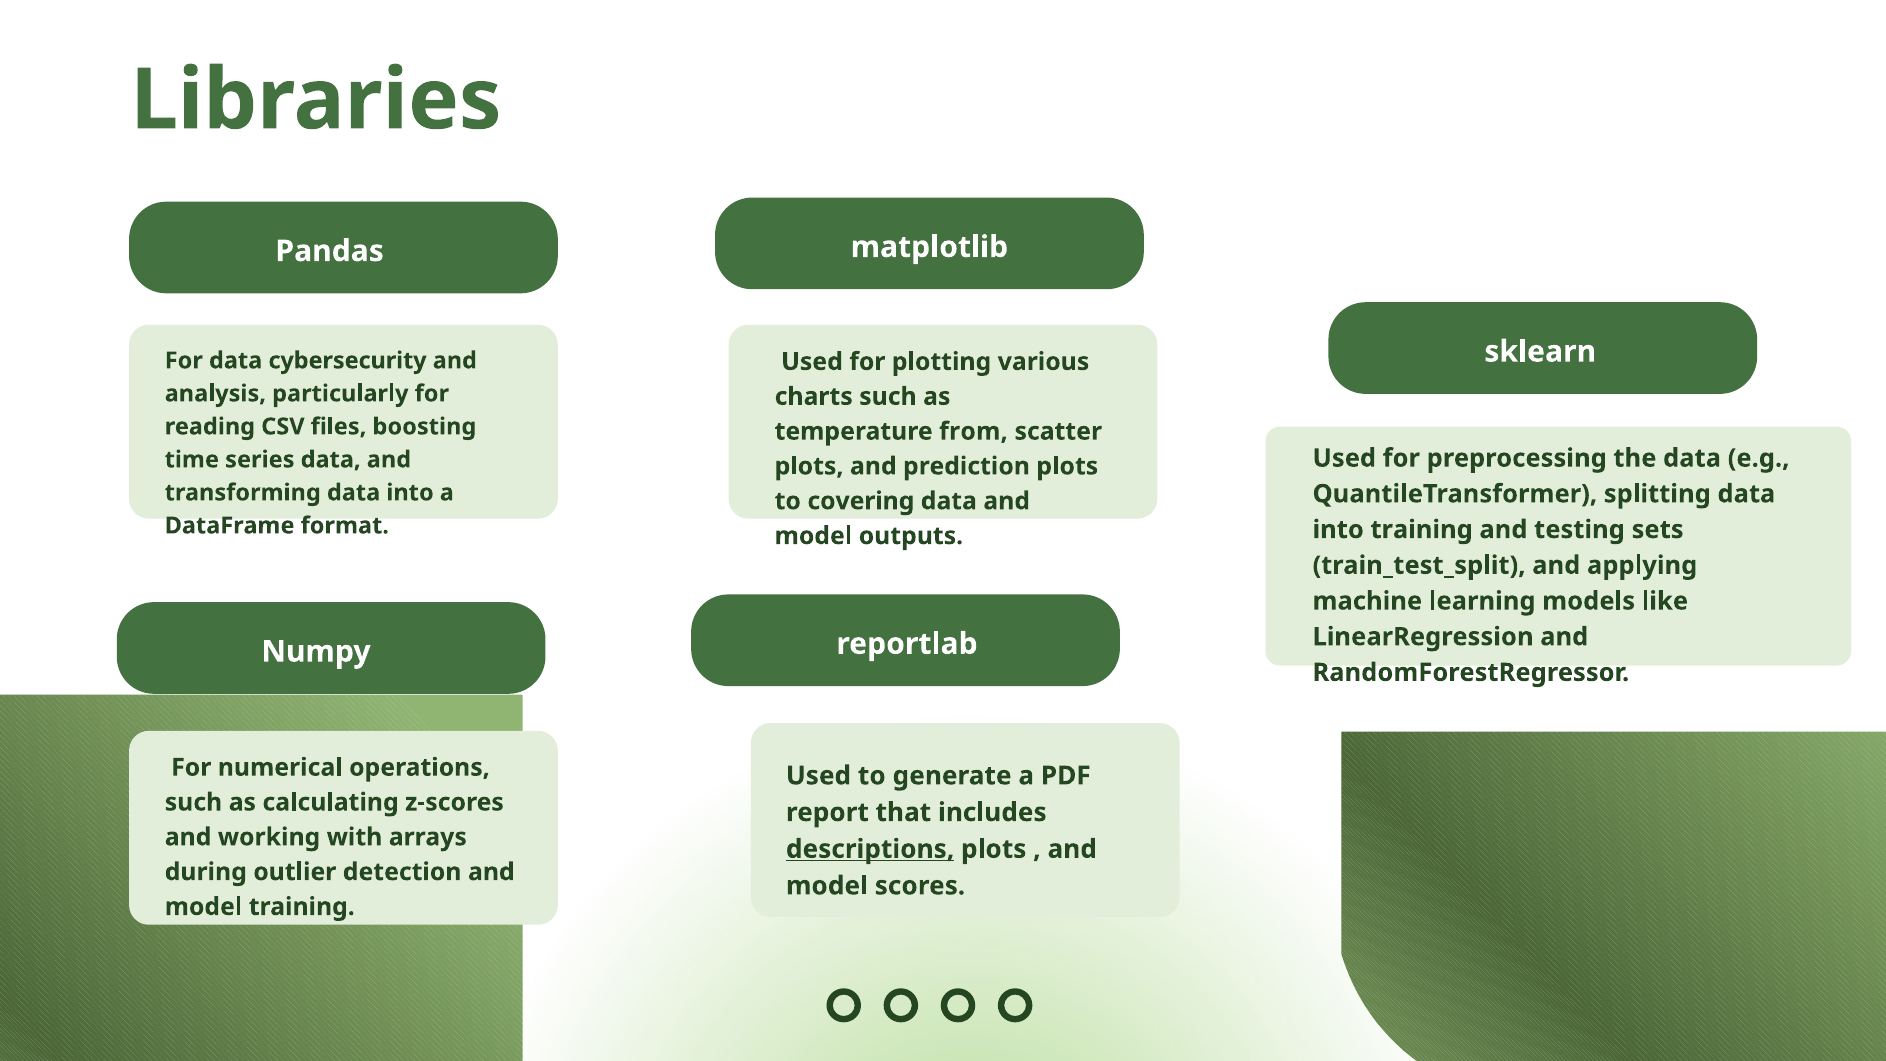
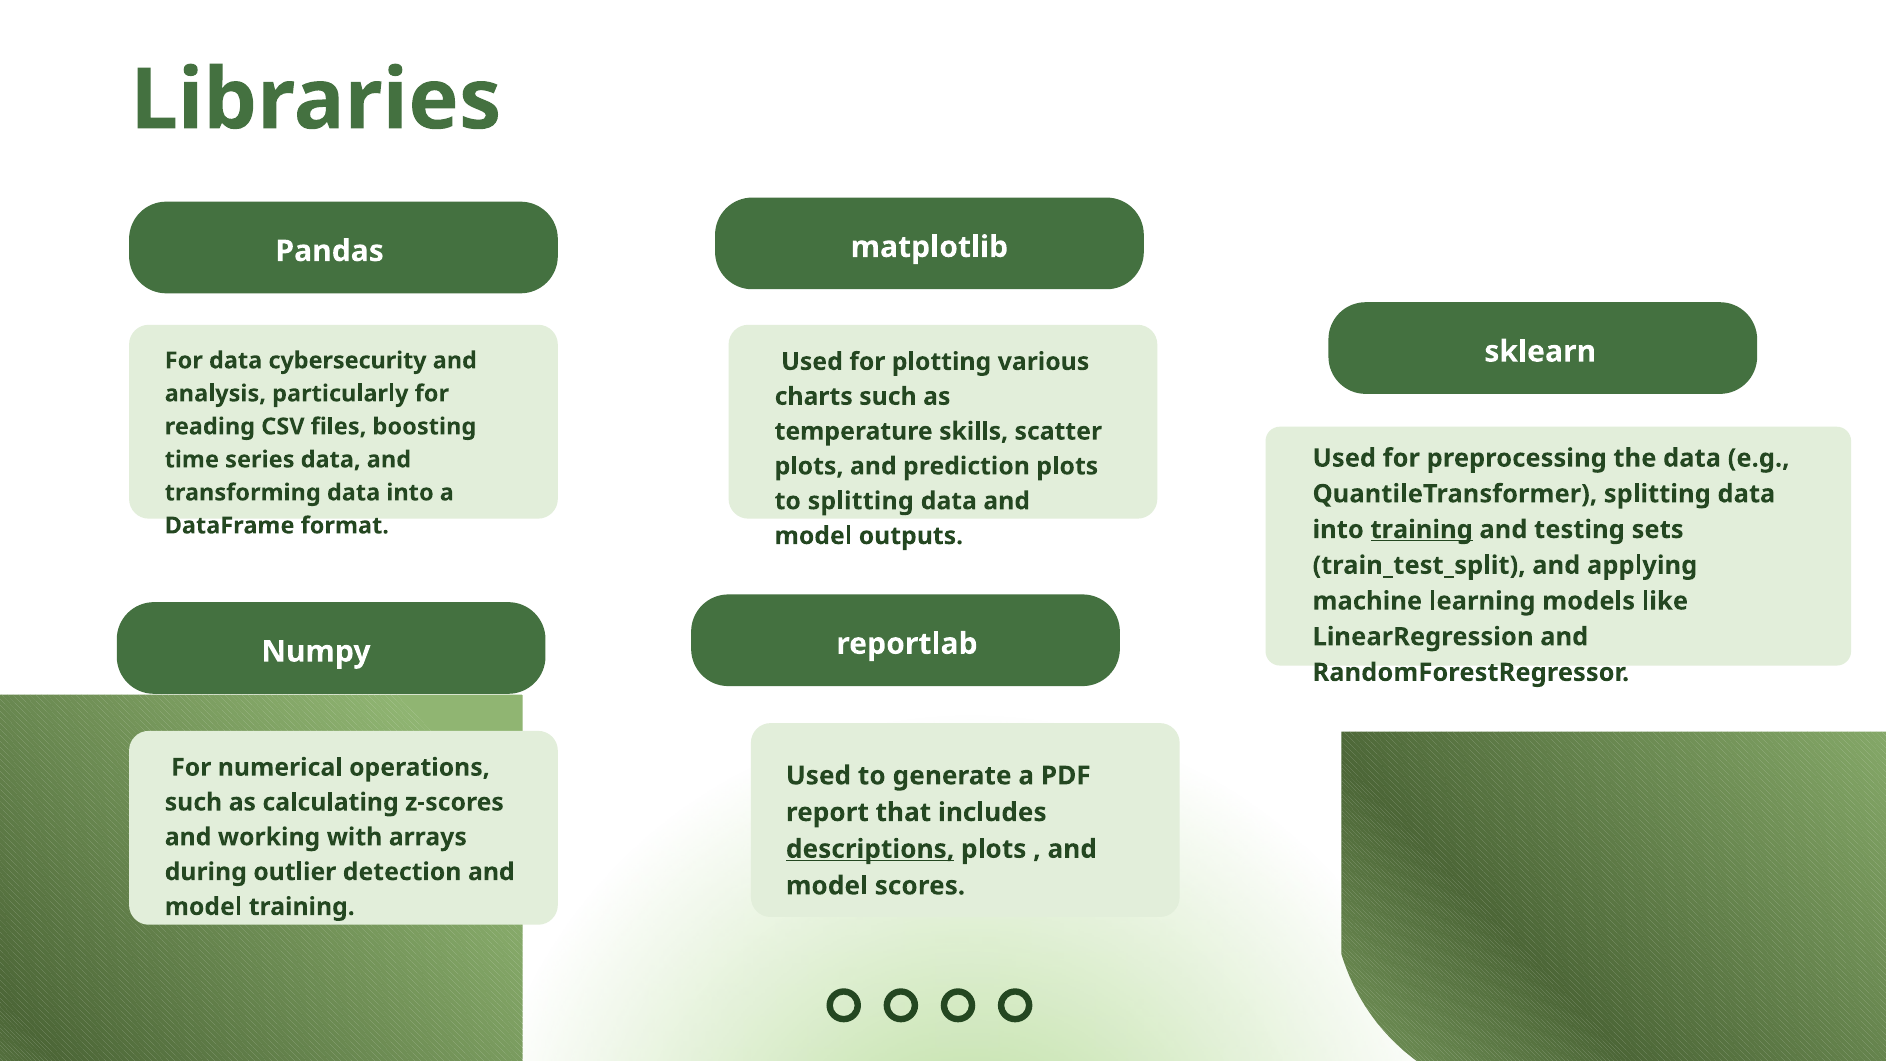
from: from -> skills (974, 431)
to covering: covering -> splitting (861, 501)
training underline: none -> present (1422, 530)
